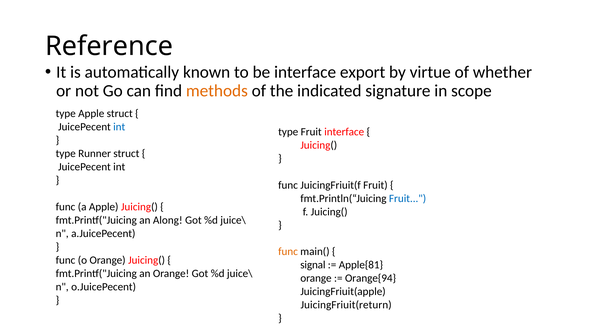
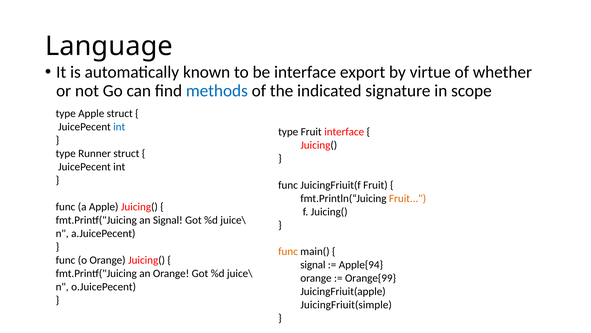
Reference: Reference -> Language (109, 46)
methods colour: orange -> blue (217, 91)
Fruit colour: blue -> orange (408, 198)
an Along: Along -> Signal (168, 220)
Apple{81: Apple{81 -> Apple{94 (361, 265)
Orange{94: Orange{94 -> Orange{99 (371, 278)
JuicingFriuit(return: JuicingFriuit(return -> JuicingFriuit(simple (346, 304)
